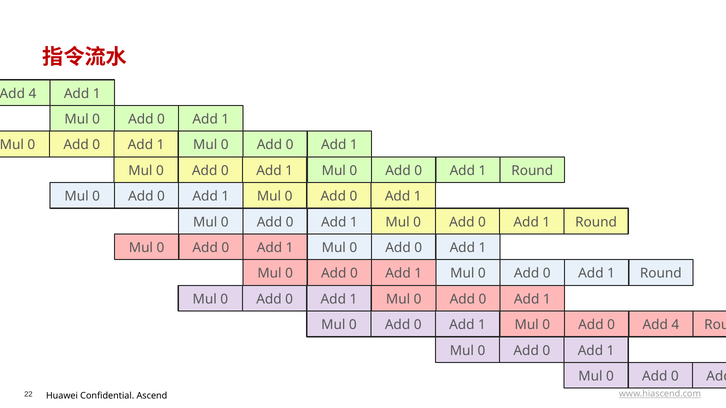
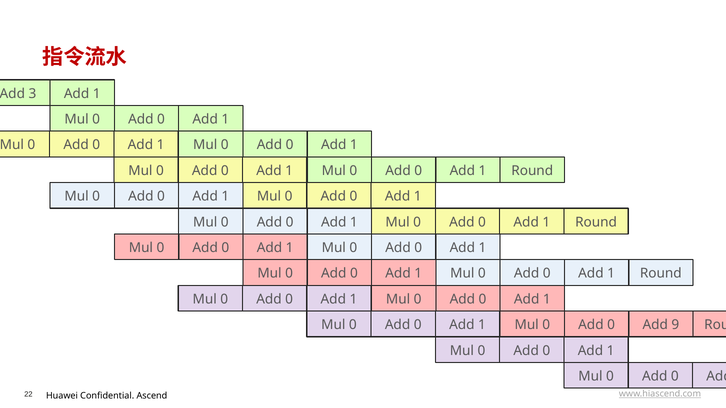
4: 4 -> 3 (32, 94)
0 Add 4: 4 -> 9 (675, 325)
